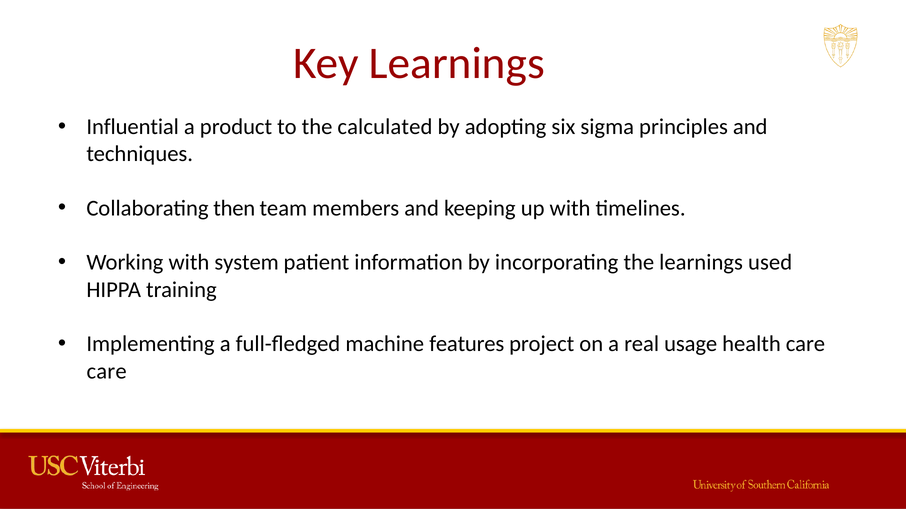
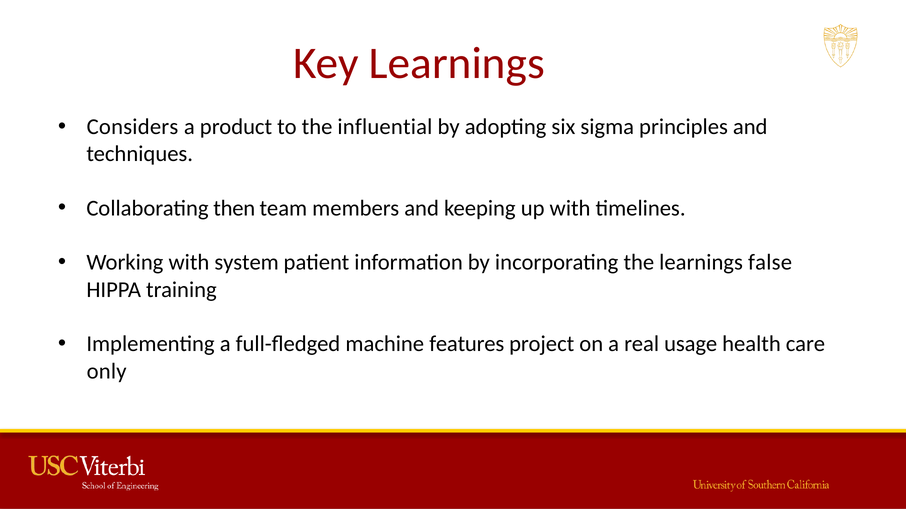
Influential: Influential -> Considers (133, 127)
calculated: calculated -> influential (385, 127)
used: used -> false (770, 263)
care: care -> only (107, 372)
